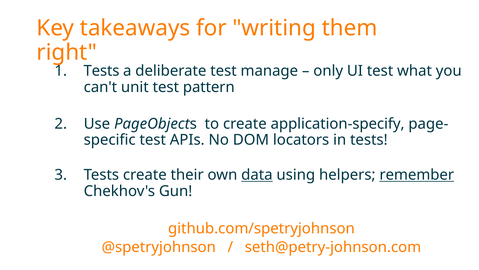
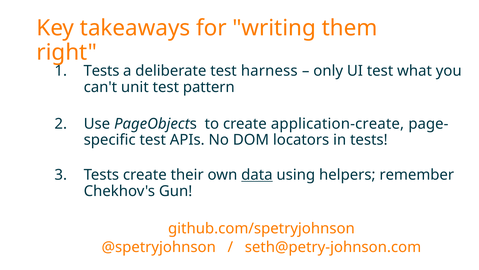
manage: manage -> harness (269, 71)
application-specify: application-specify -> application-create (337, 124)
remember underline: present -> none (417, 175)
